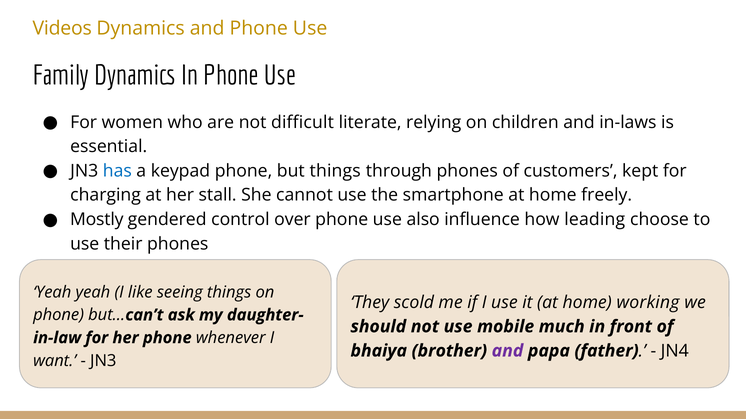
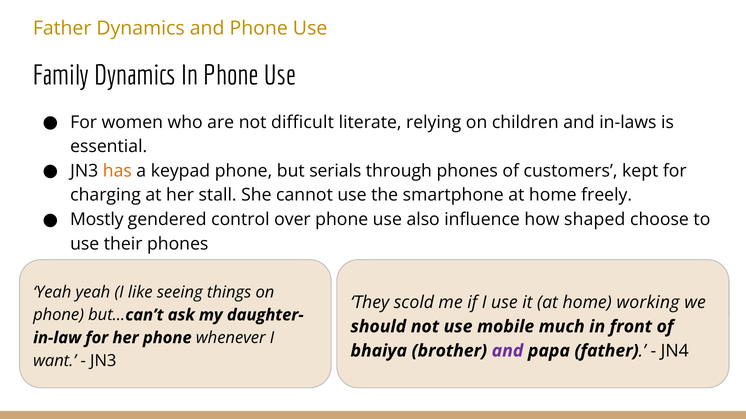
Videos: Videos -> Father (62, 28)
has colour: blue -> orange (117, 171)
but things: things -> serials (335, 171)
leading: leading -> shaped (595, 220)
